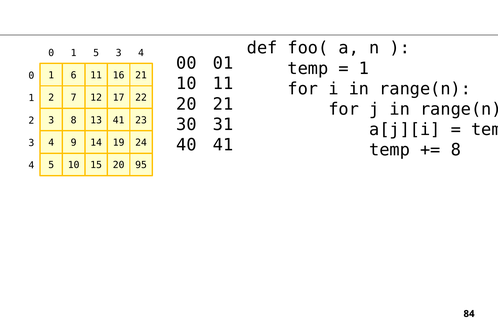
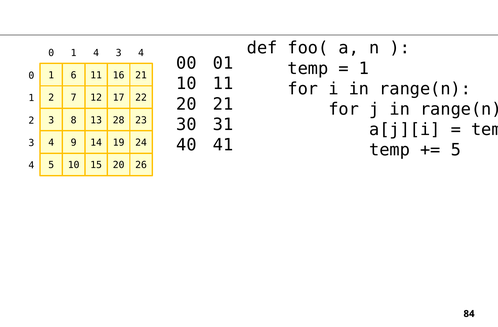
1 5: 5 -> 4 (96, 53)
13 41: 41 -> 28 (119, 120)
8: 8 -> 5 (456, 150)
95: 95 -> 26 (141, 165)
